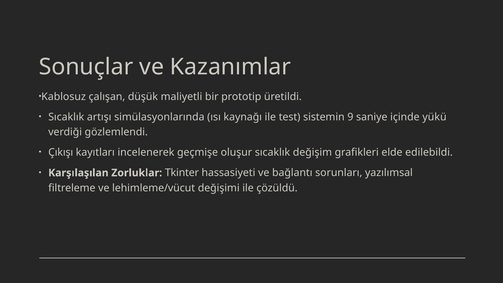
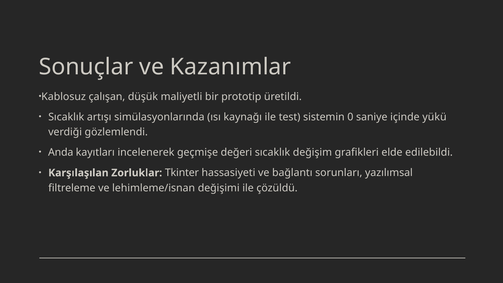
9: 9 -> 0 (350, 117)
Çıkışı: Çıkışı -> Anda (61, 152)
oluşur: oluşur -> değeri (236, 152)
lehimleme/vücut: lehimleme/vücut -> lehimleme/isnan (154, 188)
